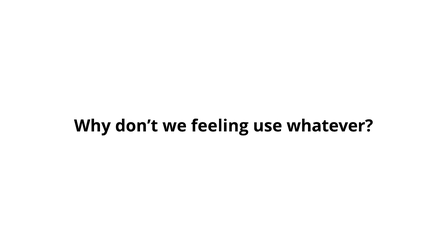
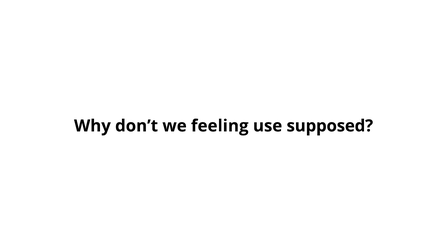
whatever: whatever -> supposed (330, 126)
